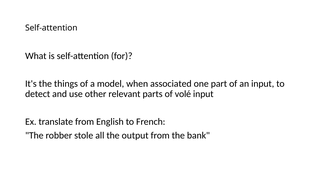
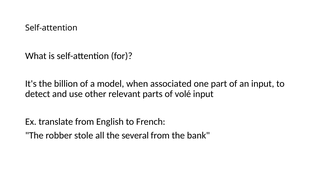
things: things -> billion (66, 83)
output: output -> several (135, 135)
